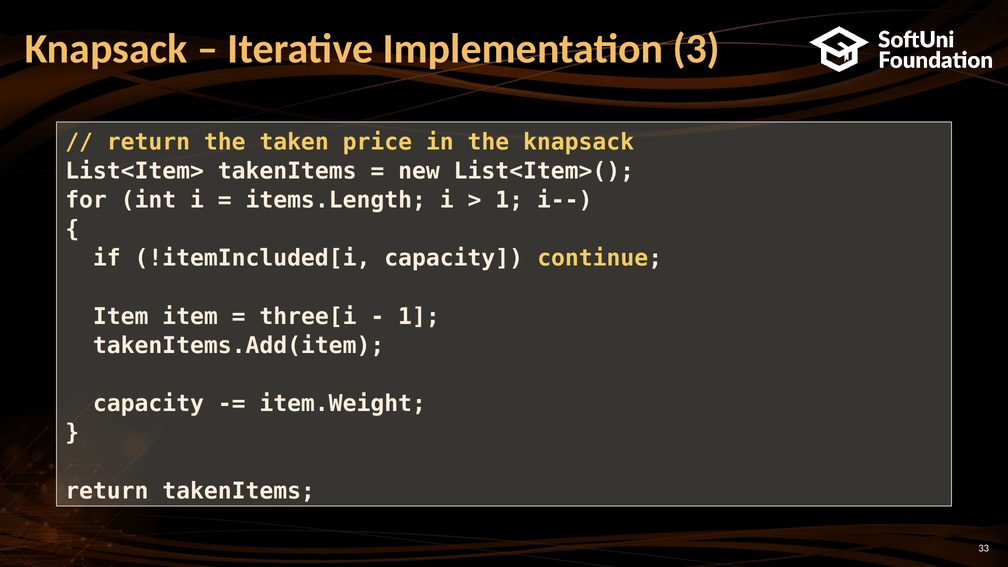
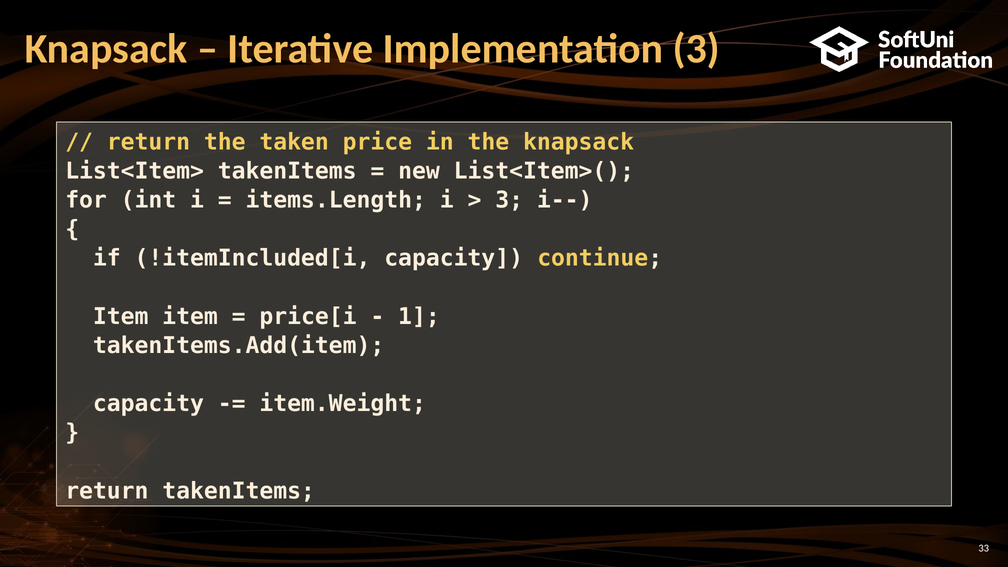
1: 1 -> 3 (509, 200)
three[i: three[i -> price[i (308, 317)
